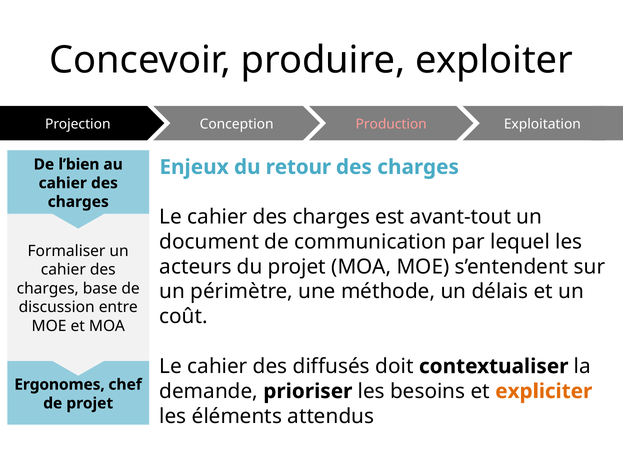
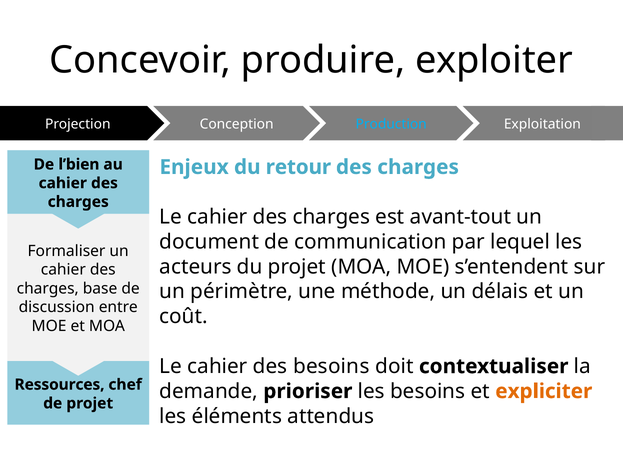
Production colour: pink -> light blue (391, 124)
des diffusés: diffusés -> besoins (331, 367)
Ergonomes: Ergonomes -> Ressources (60, 385)
